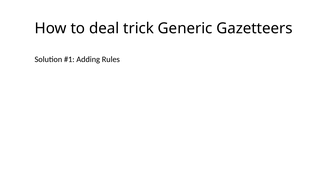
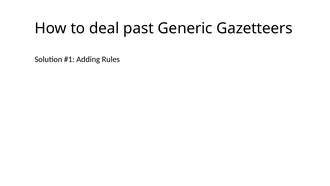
trick: trick -> past (138, 28)
